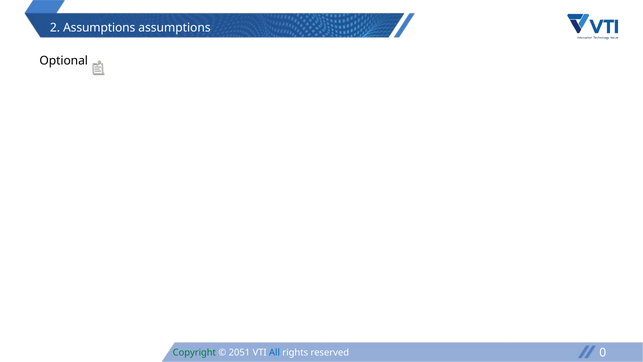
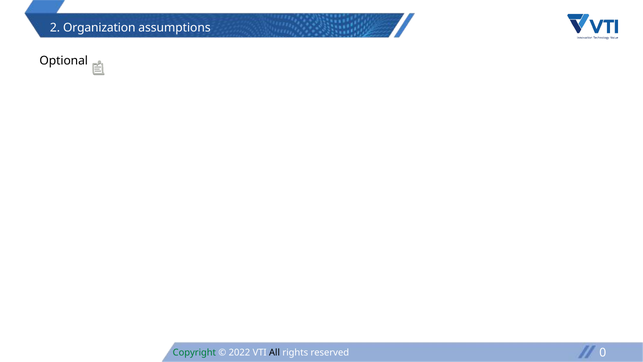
2 Assumptions: Assumptions -> Organization (99, 28)
2051: 2051 -> 2022 (239, 353)
All colour: blue -> black (275, 353)
